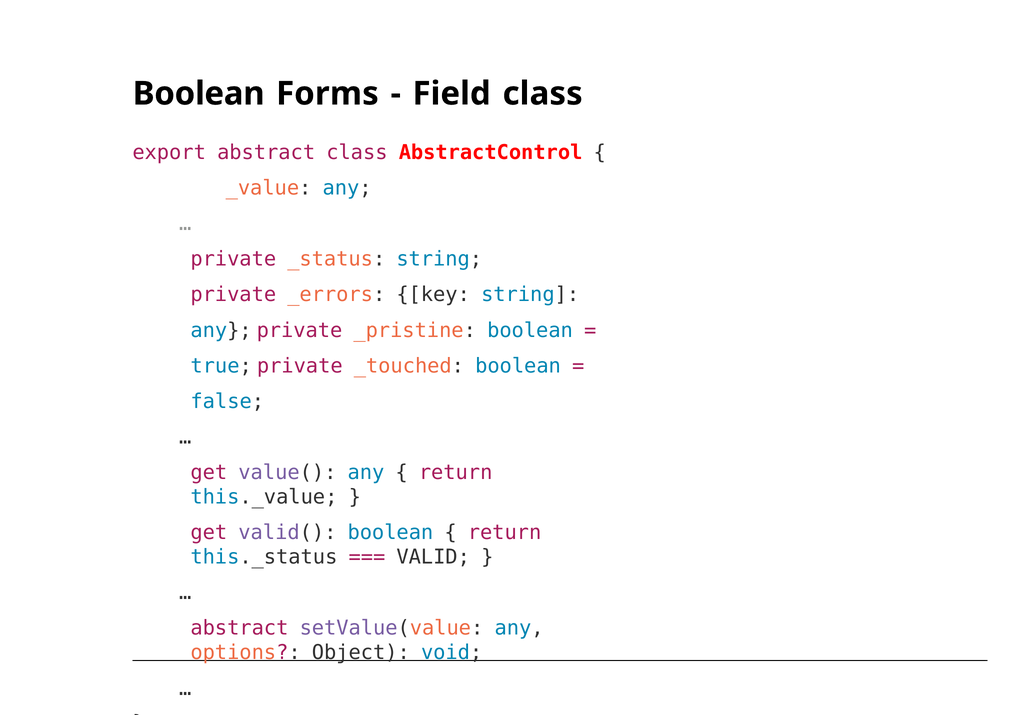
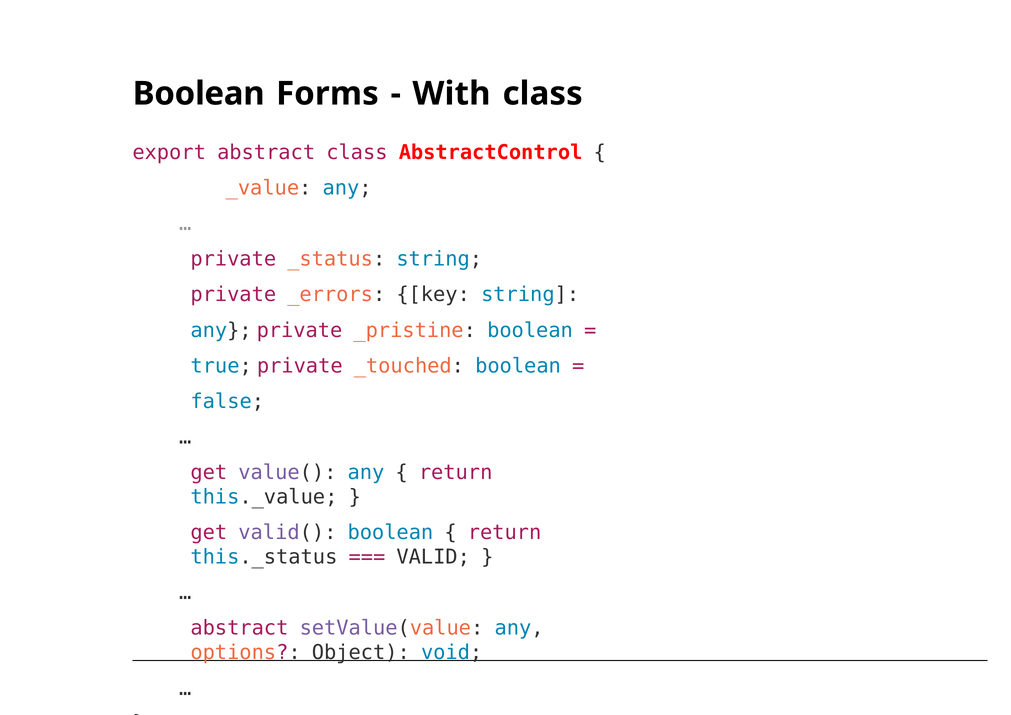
Field: Field -> With (452, 94)
